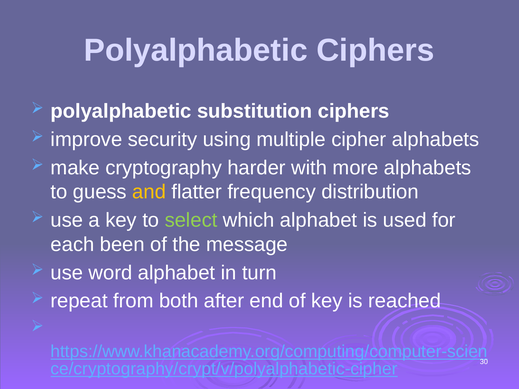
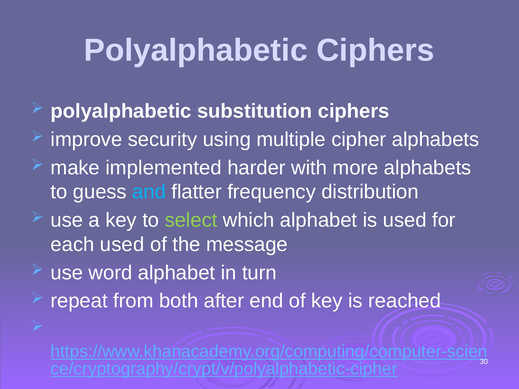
cryptography: cryptography -> implemented (164, 168)
and colour: yellow -> light blue (149, 192)
each been: been -> used (122, 245)
